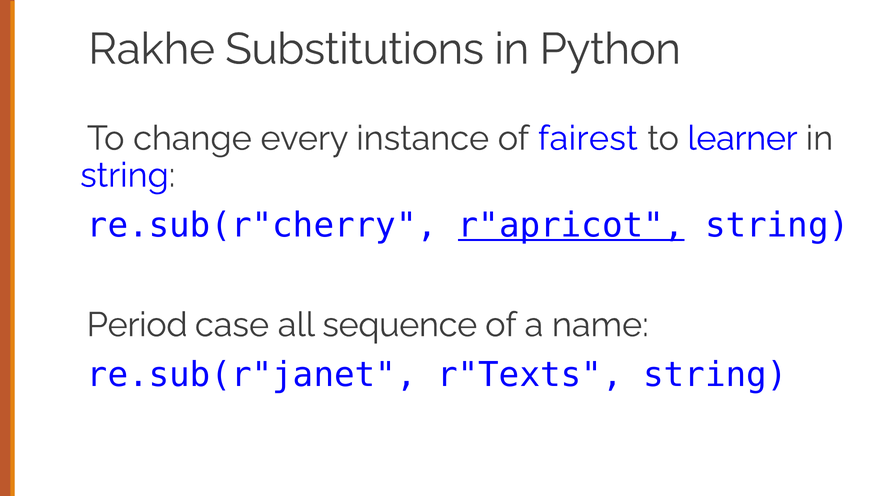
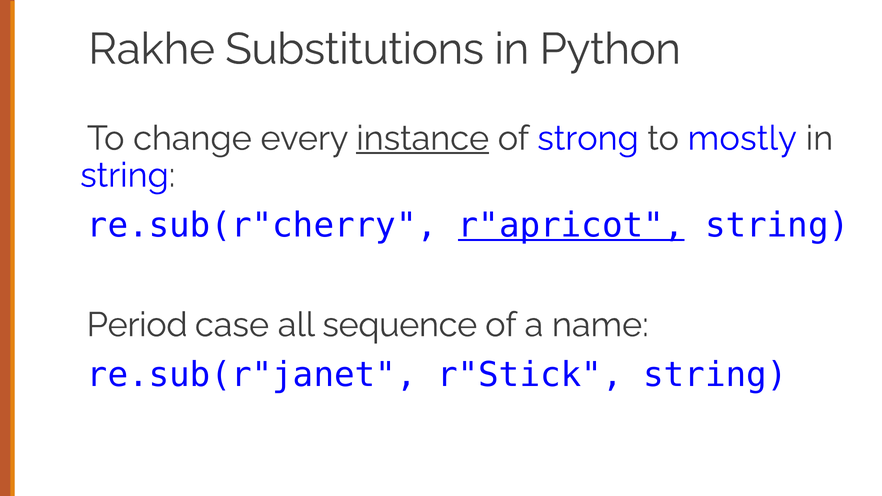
instance underline: none -> present (423, 138)
fairest: fairest -> strong (588, 138)
learner: learner -> mostly (742, 138)
r"Texts: r"Texts -> r"Stick (530, 375)
